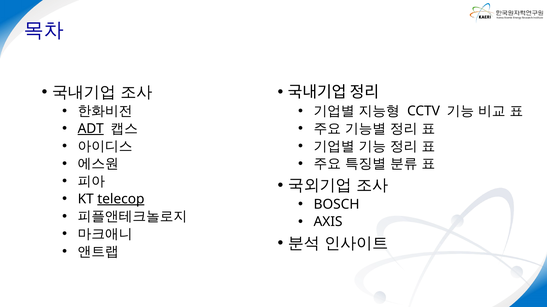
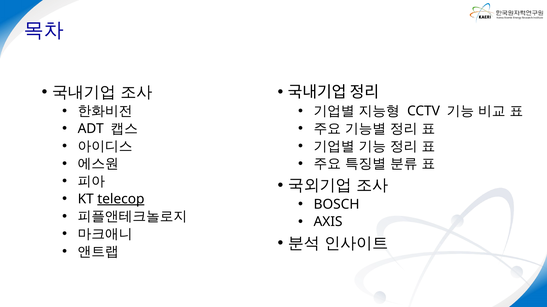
ADT underline: present -> none (91, 129)
